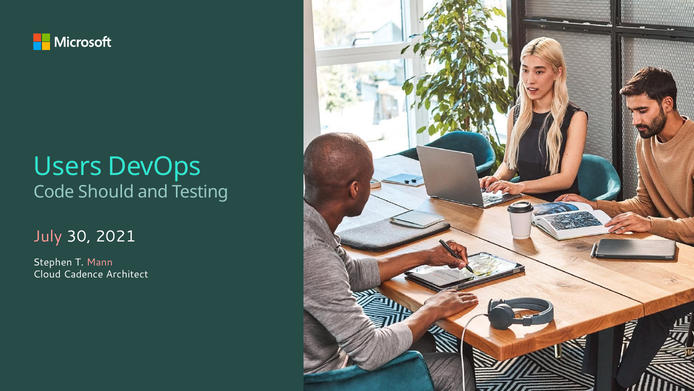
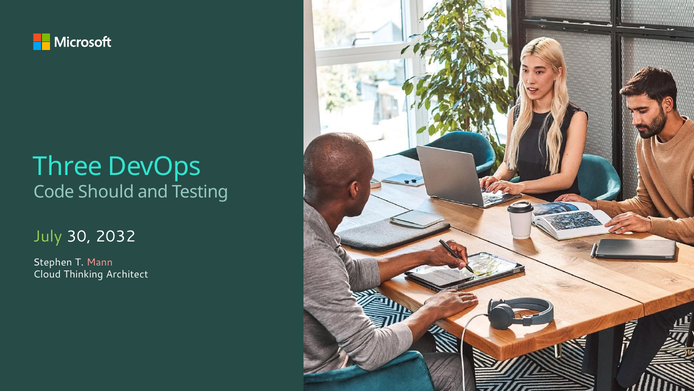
Users: Users -> Three (68, 167)
July colour: pink -> light green (48, 236)
2021: 2021 -> 2032 (116, 236)
Cadence: Cadence -> Thinking (83, 274)
